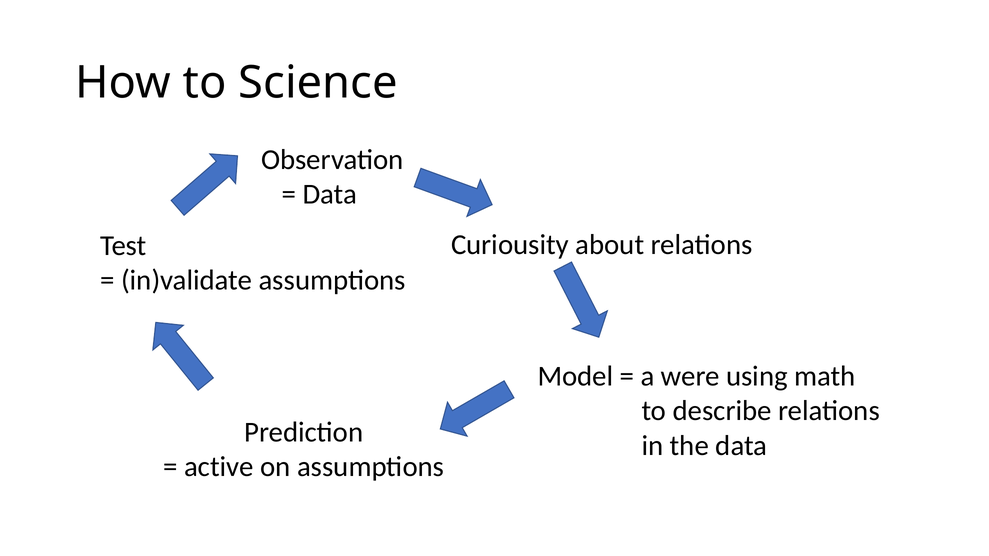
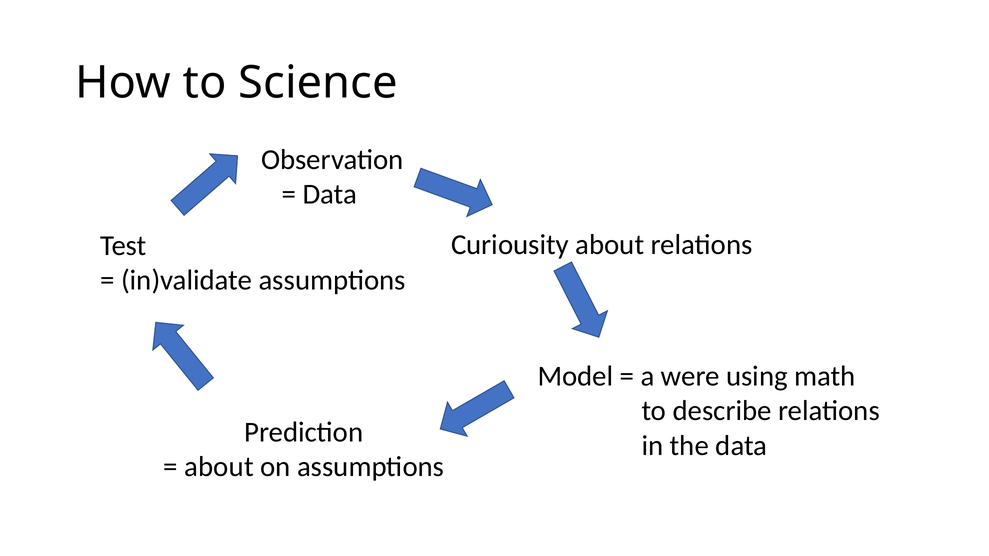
active: active -> about (219, 467)
